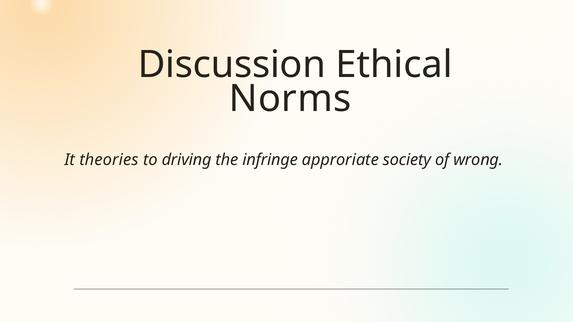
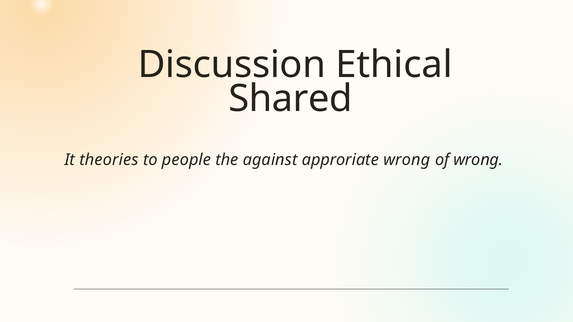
Norms: Norms -> Shared (290, 99)
driving: driving -> people (187, 160)
infringe: infringe -> against (270, 160)
approriate society: society -> wrong (407, 160)
